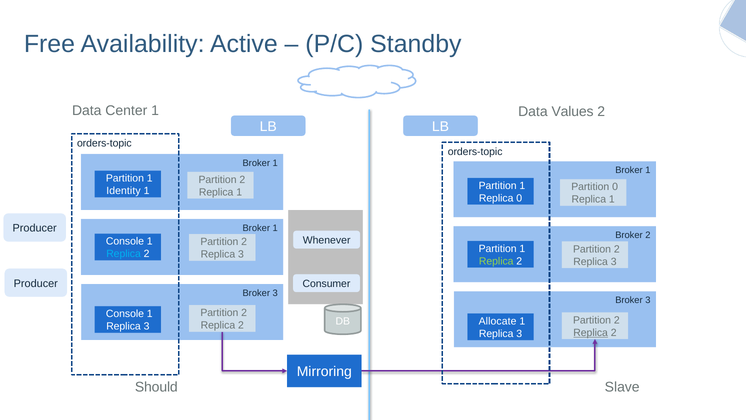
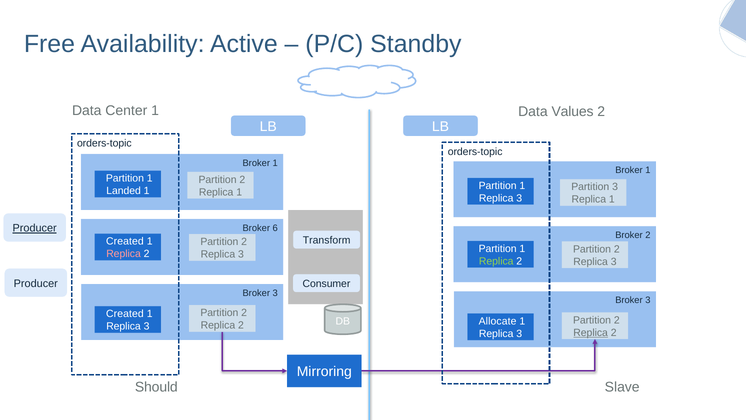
Partition 0: 0 -> 3 (615, 187)
Identity: Identity -> Landed (124, 191)
0: 0 -> 3 (519, 198)
Producer underline: none -> present (35, 228)
1: 1 -> 6 (275, 228)
Whenever: Whenever -> Transform (327, 240)
Console: Console -> Created (125, 241)
Replica colour: light blue -> pink (124, 254)
Console: Console -> Created (125, 314)
